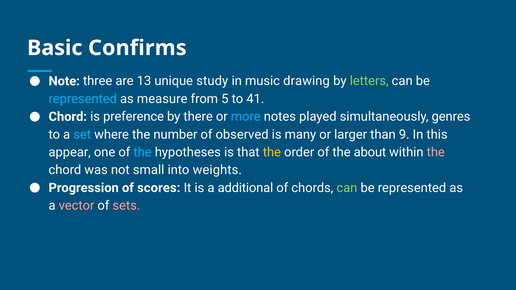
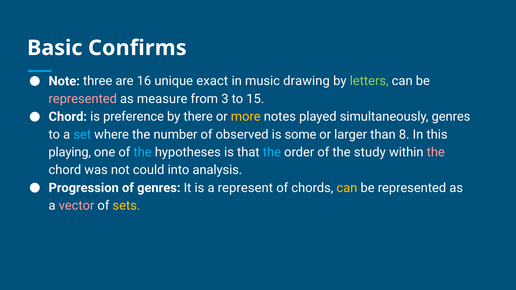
13: 13 -> 16 (144, 81)
study: study -> exact (212, 81)
represented colour: light blue -> pink (83, 99)
5: 5 -> 3 (225, 99)
41: 41 -> 15 (255, 99)
more colour: light blue -> yellow (246, 117)
many: many -> some (300, 135)
9: 9 -> 8 (404, 135)
appear: appear -> playing (70, 152)
the colour: yellow -> light blue (272, 152)
about: about -> study (370, 152)
small: small -> could (149, 170)
weights: weights -> analysis (217, 170)
of scores: scores -> genres (159, 188)
additional: additional -> represent (245, 188)
can colour: light green -> yellow (347, 188)
sets colour: pink -> yellow (126, 206)
